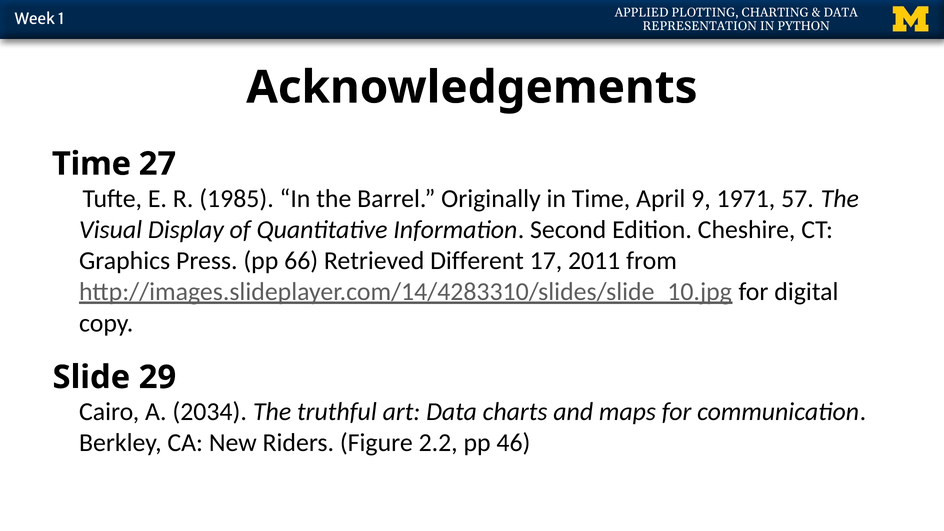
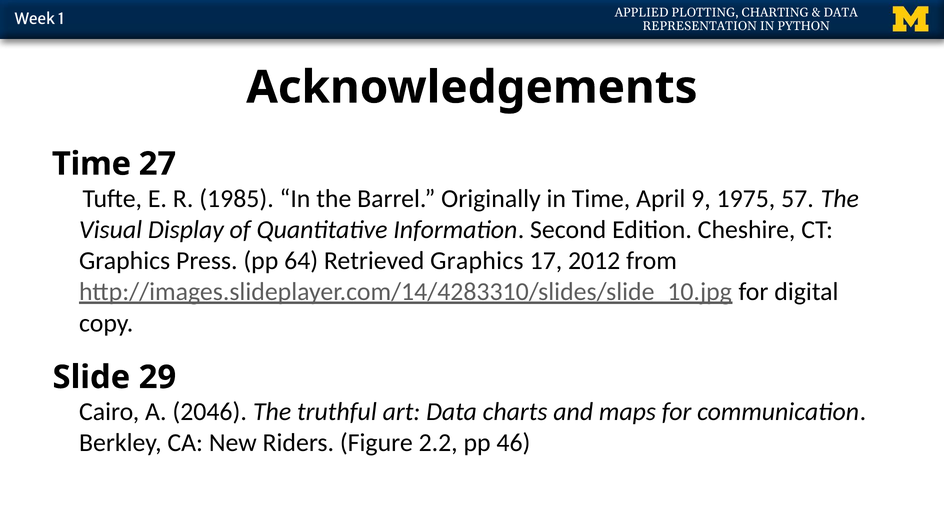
1971: 1971 -> 1975 (746, 199)
66: 66 -> 64 (301, 261)
Retrieved Different: Different -> Graphics (477, 261)
2011: 2011 -> 2012 (594, 261)
2034: 2034 -> 2046 (210, 412)
